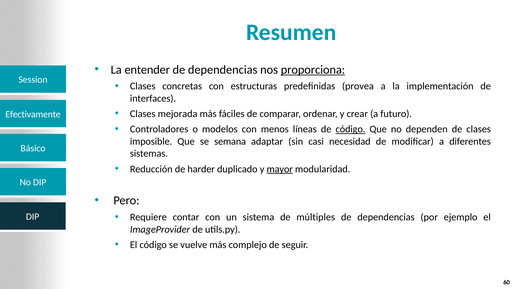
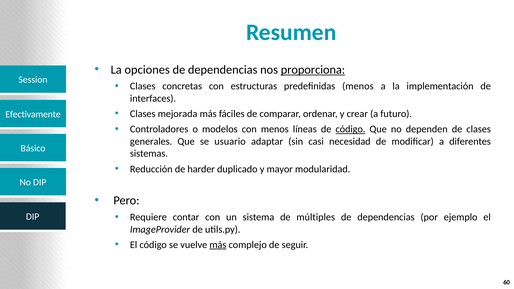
entender: entender -> opciones (147, 70)
predefinidas provea: provea -> menos (358, 86)
imposible: imposible -> generales (151, 141)
semana: semana -> usuario (230, 141)
mayor underline: present -> none (280, 169)
más underline: none -> present (218, 245)
